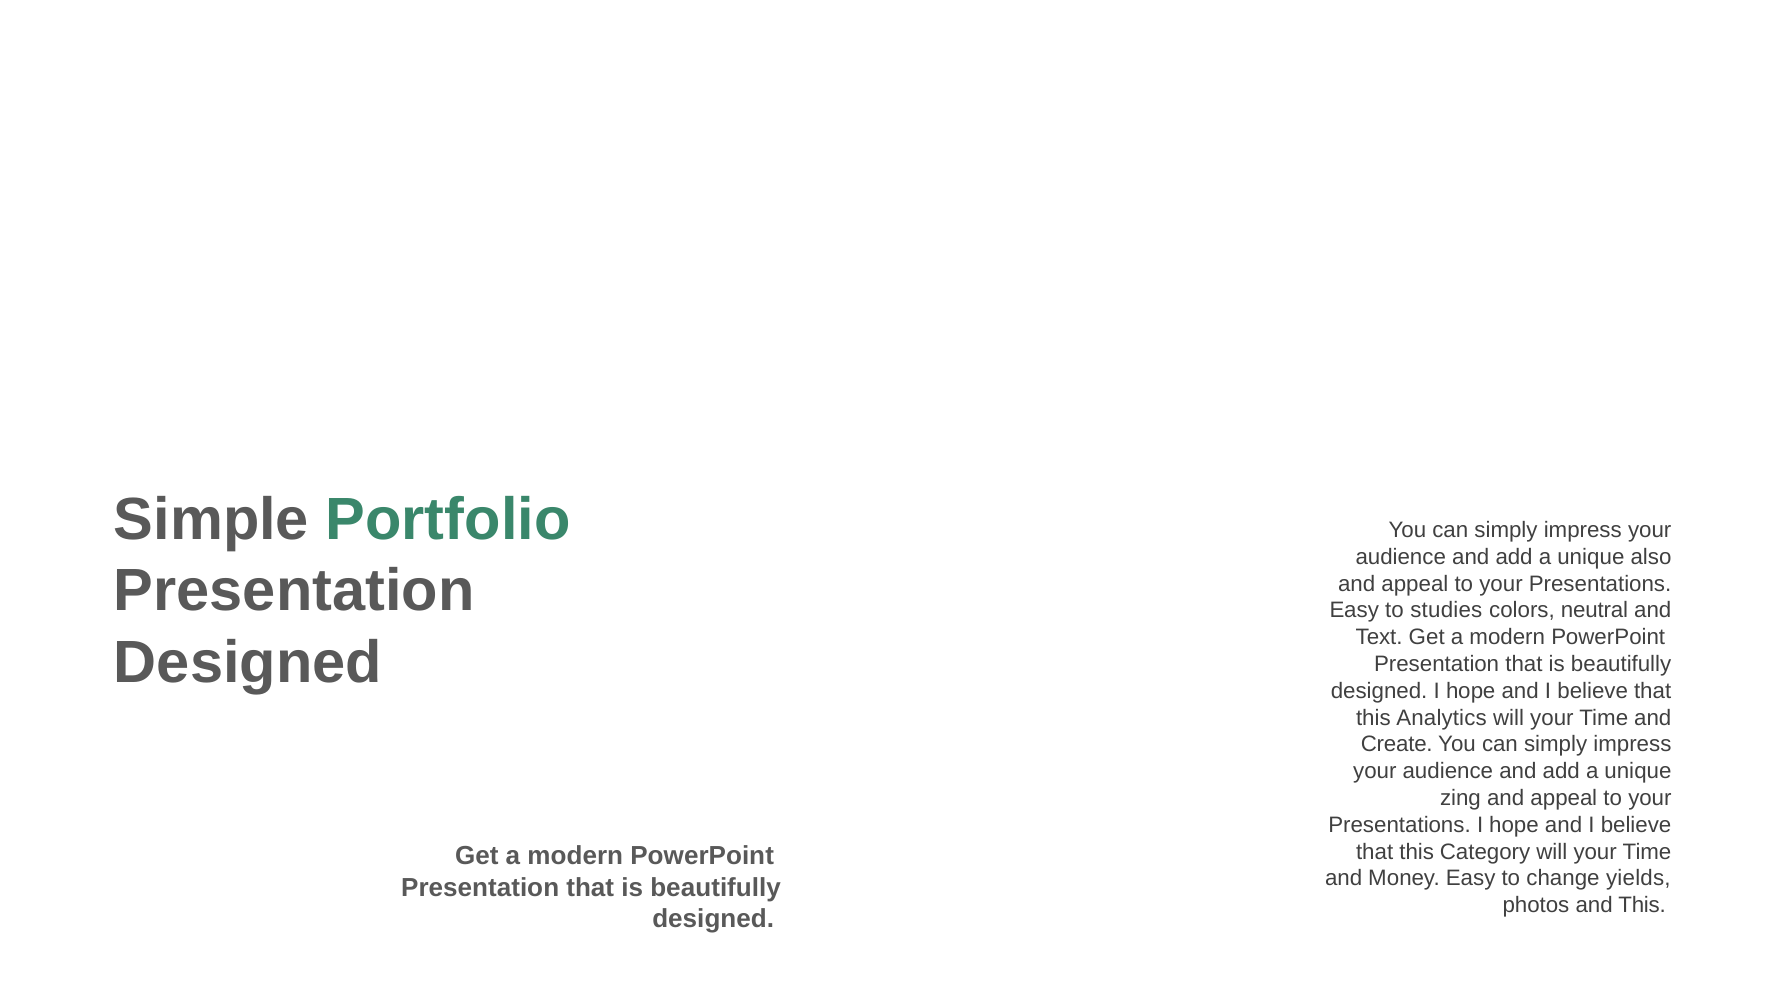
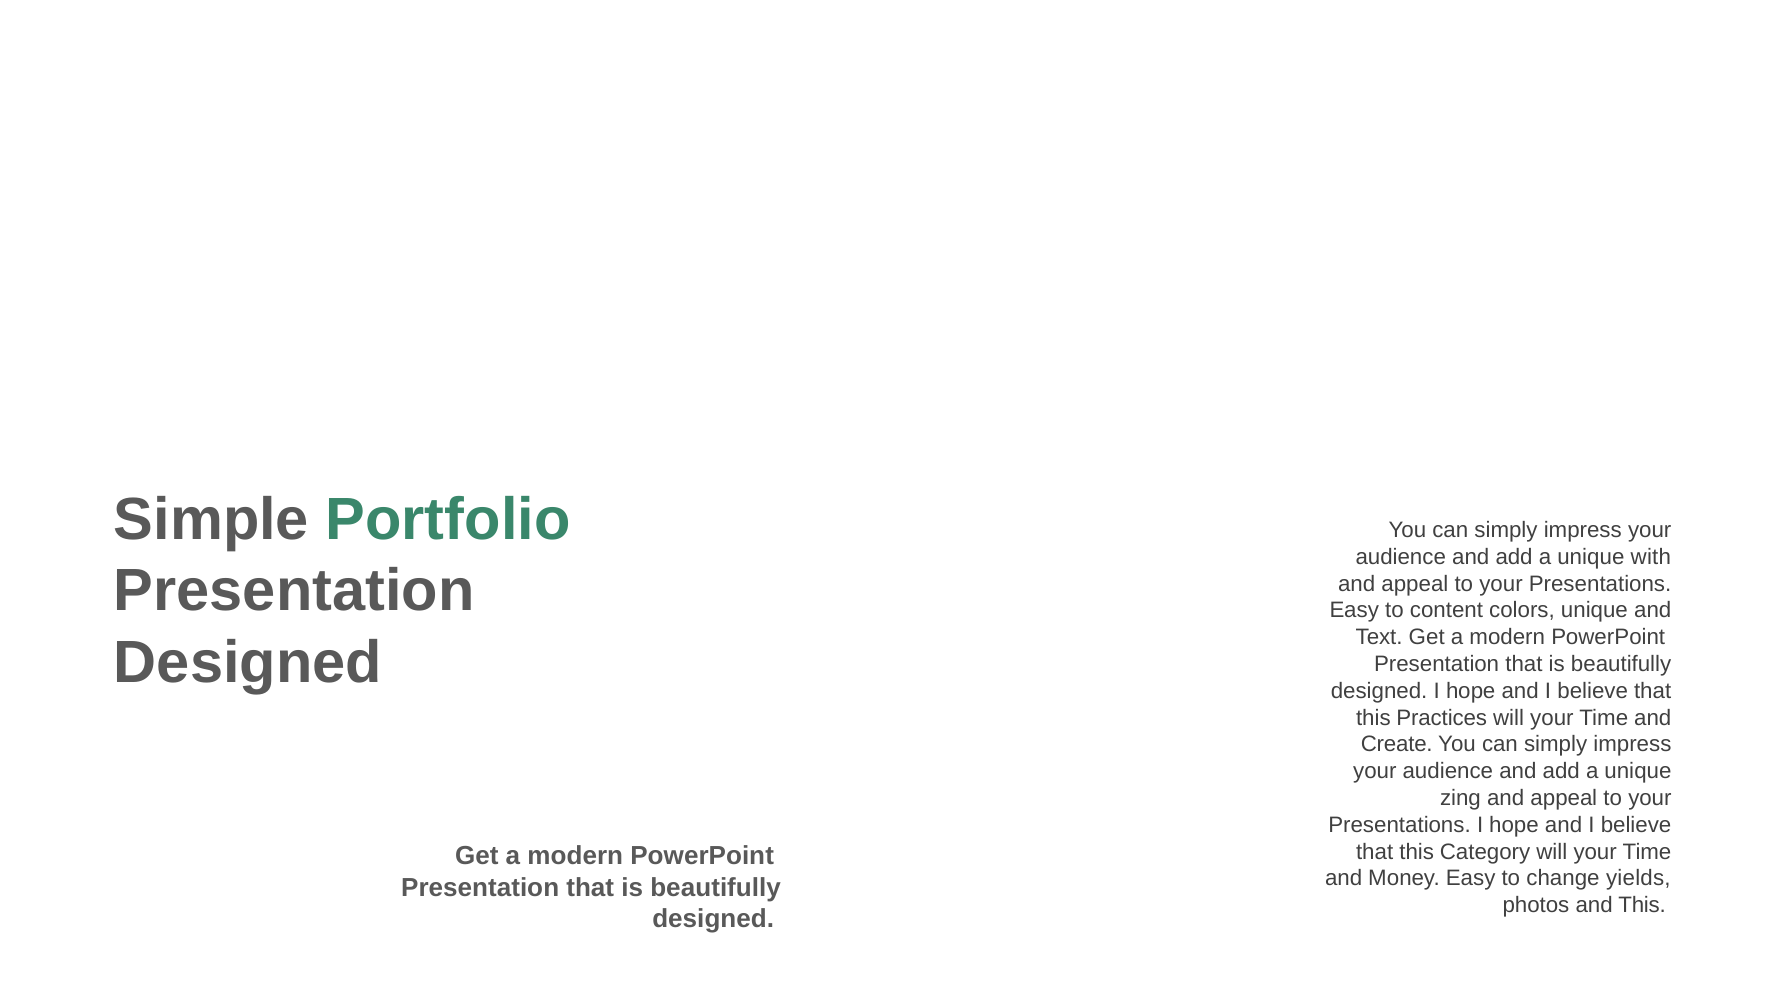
also: also -> with (1651, 557)
studies: studies -> content (1446, 610)
colors neutral: neutral -> unique (1594, 610)
Analytics: Analytics -> Practices (1442, 718)
